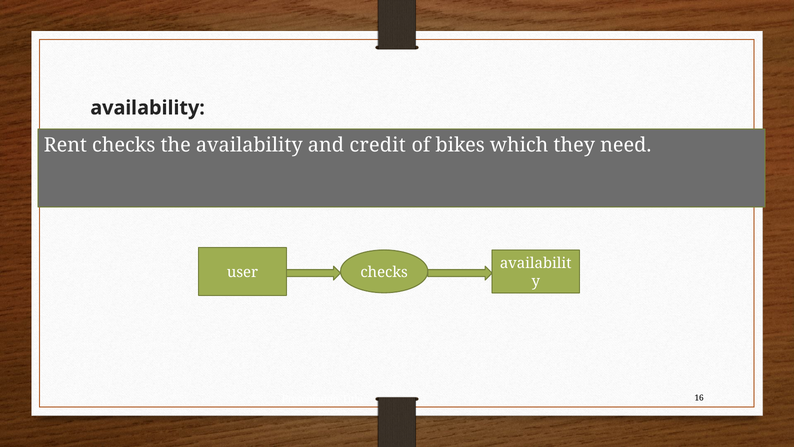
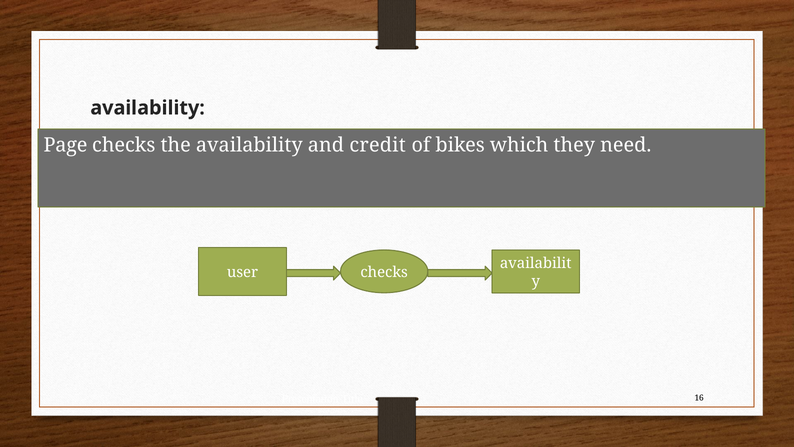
Rent: Rent -> Page (65, 145)
